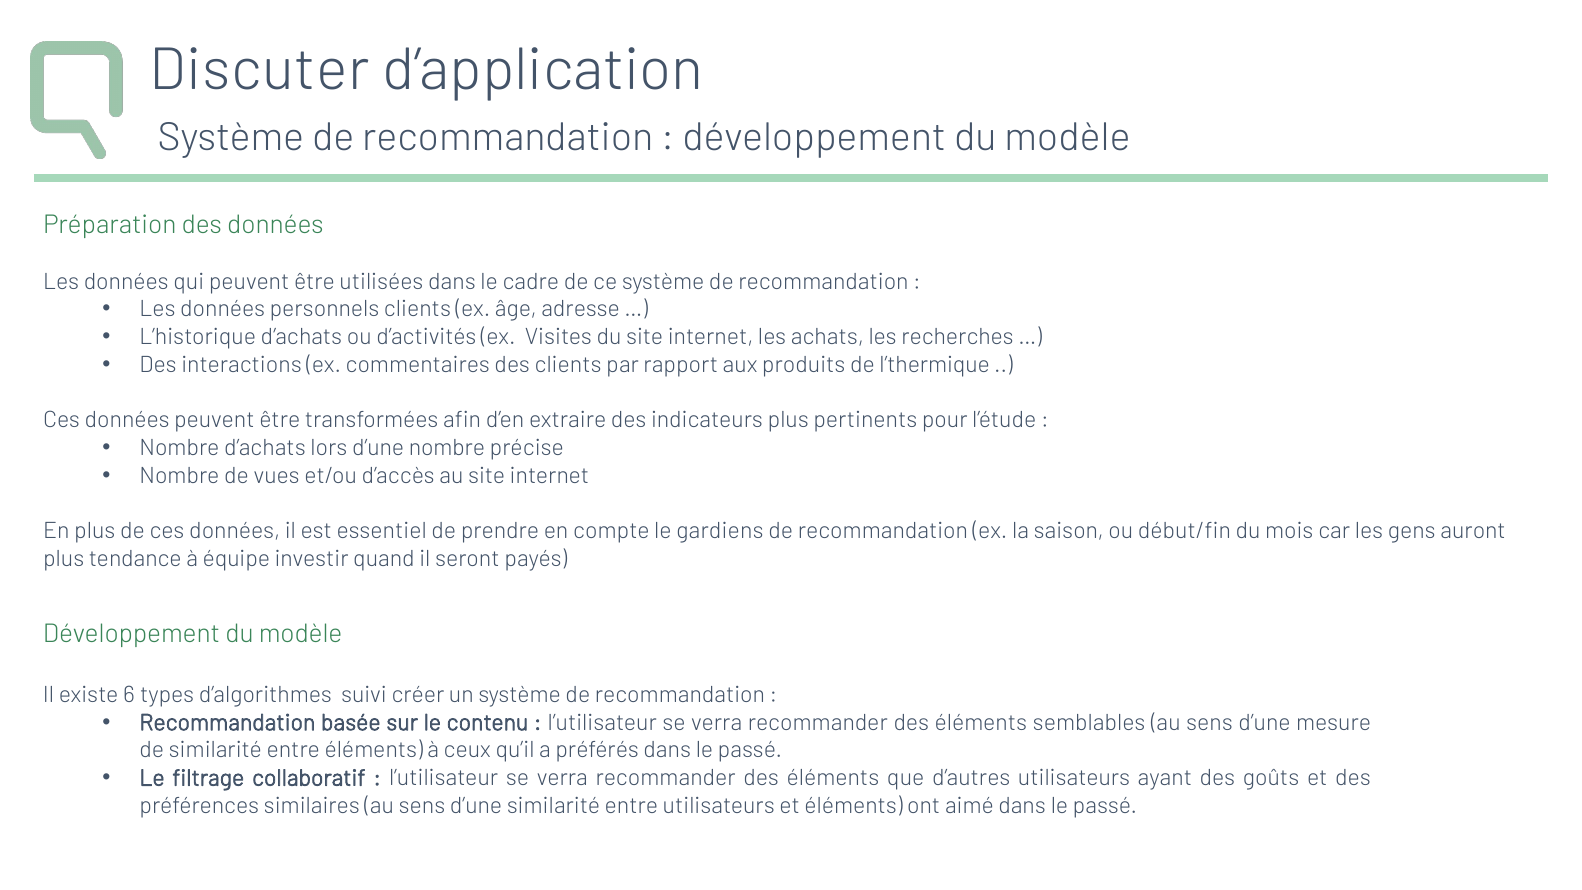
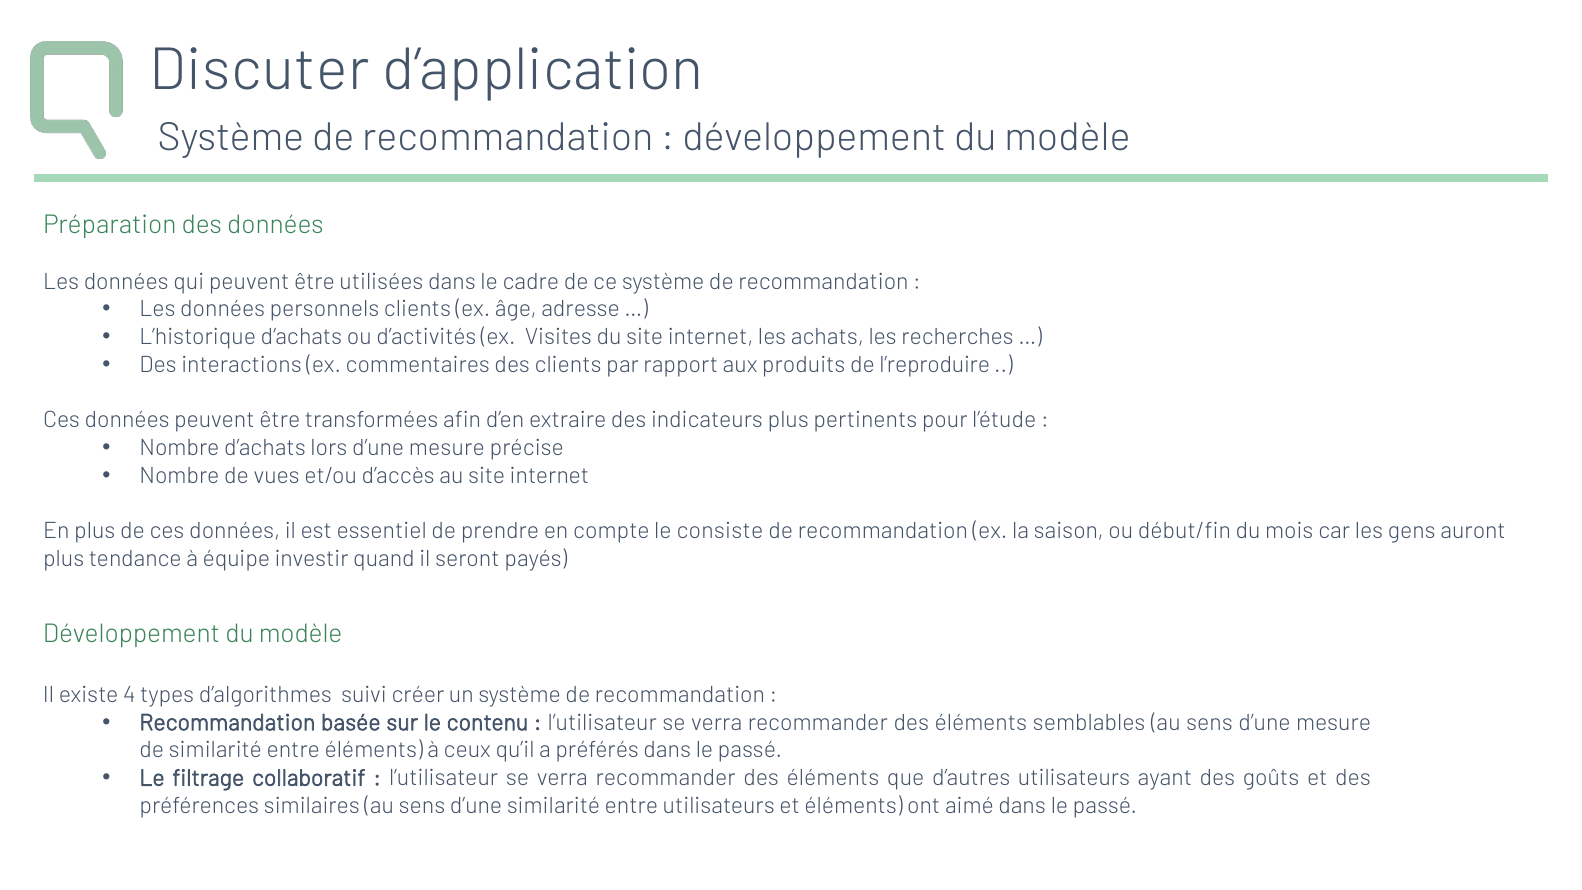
l’thermique: l’thermique -> l’reproduire (935, 365)
lors d’une nombre: nombre -> mesure (447, 448)
gardiens: gardiens -> consiste (720, 531)
6: 6 -> 4 (129, 695)
